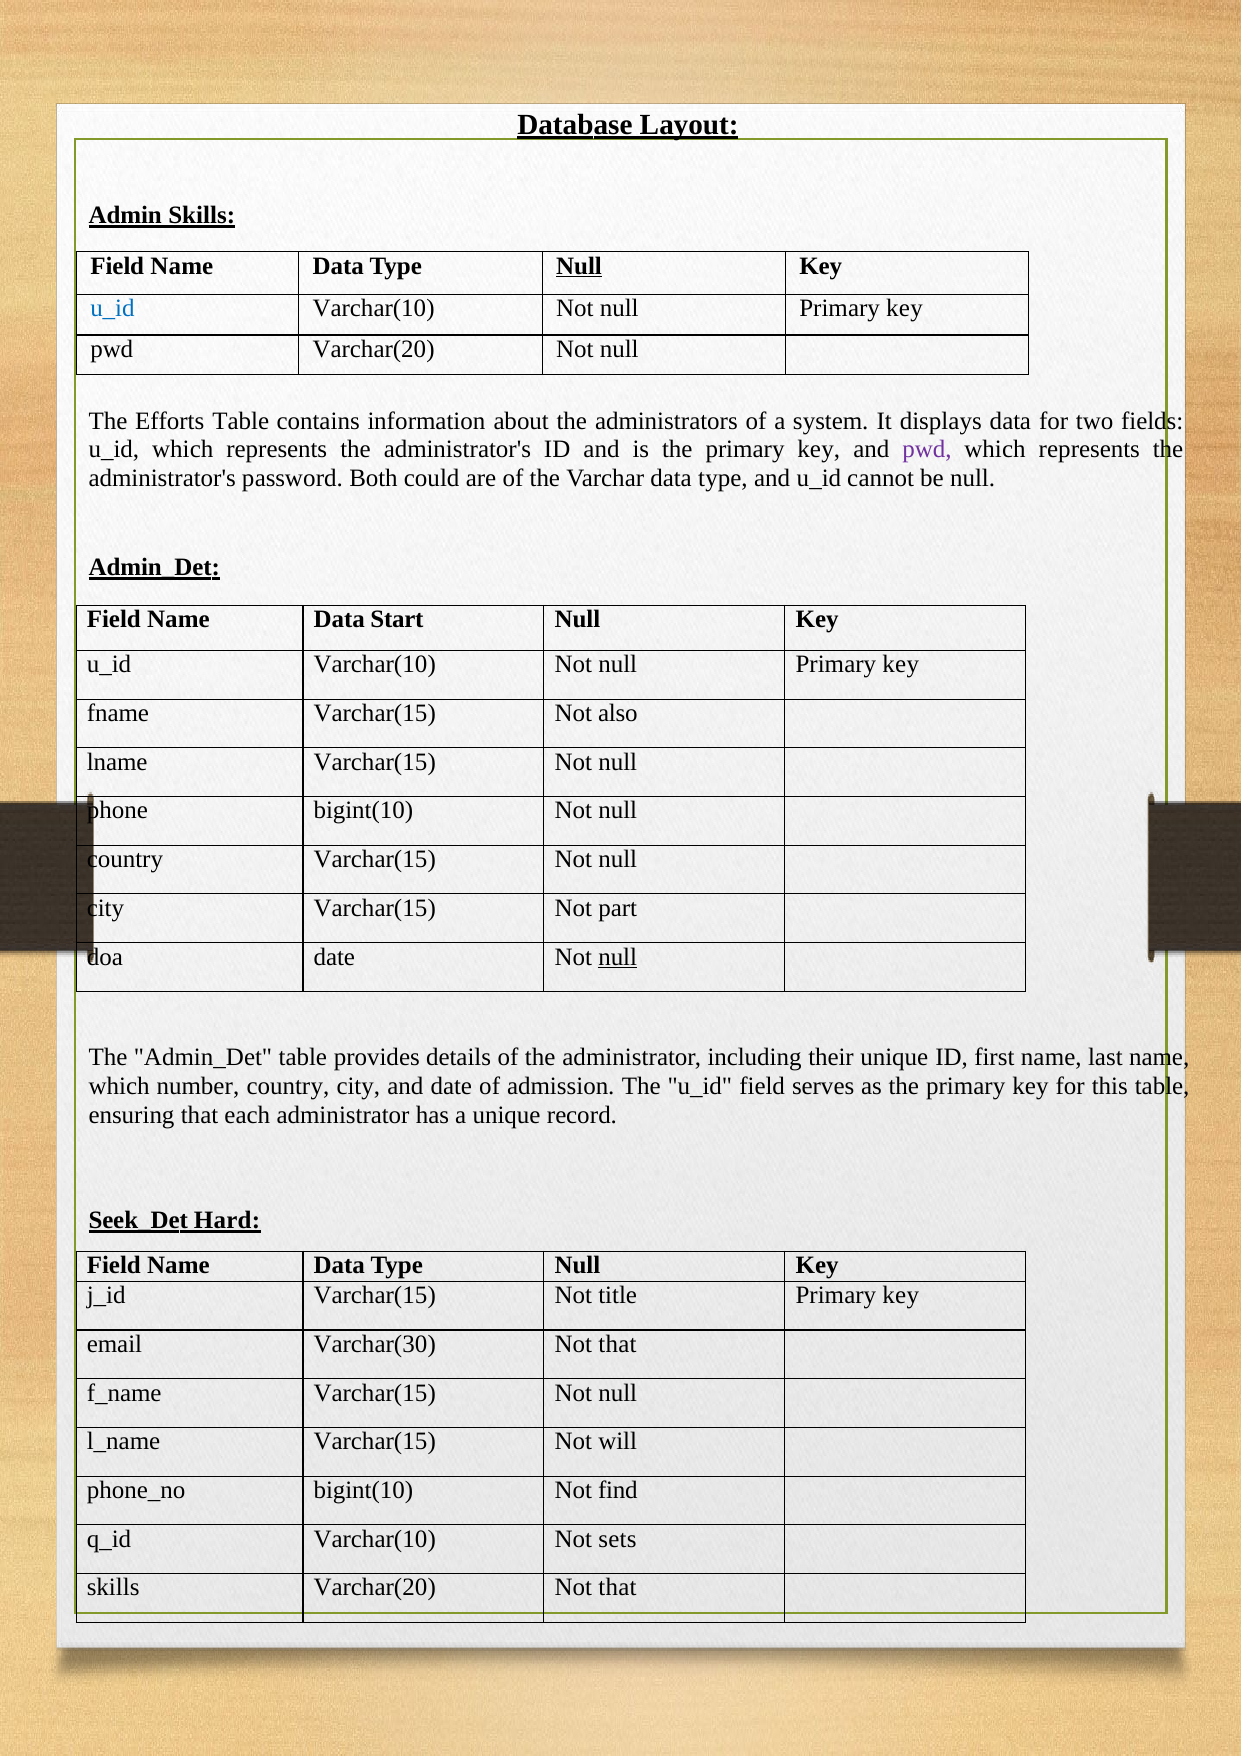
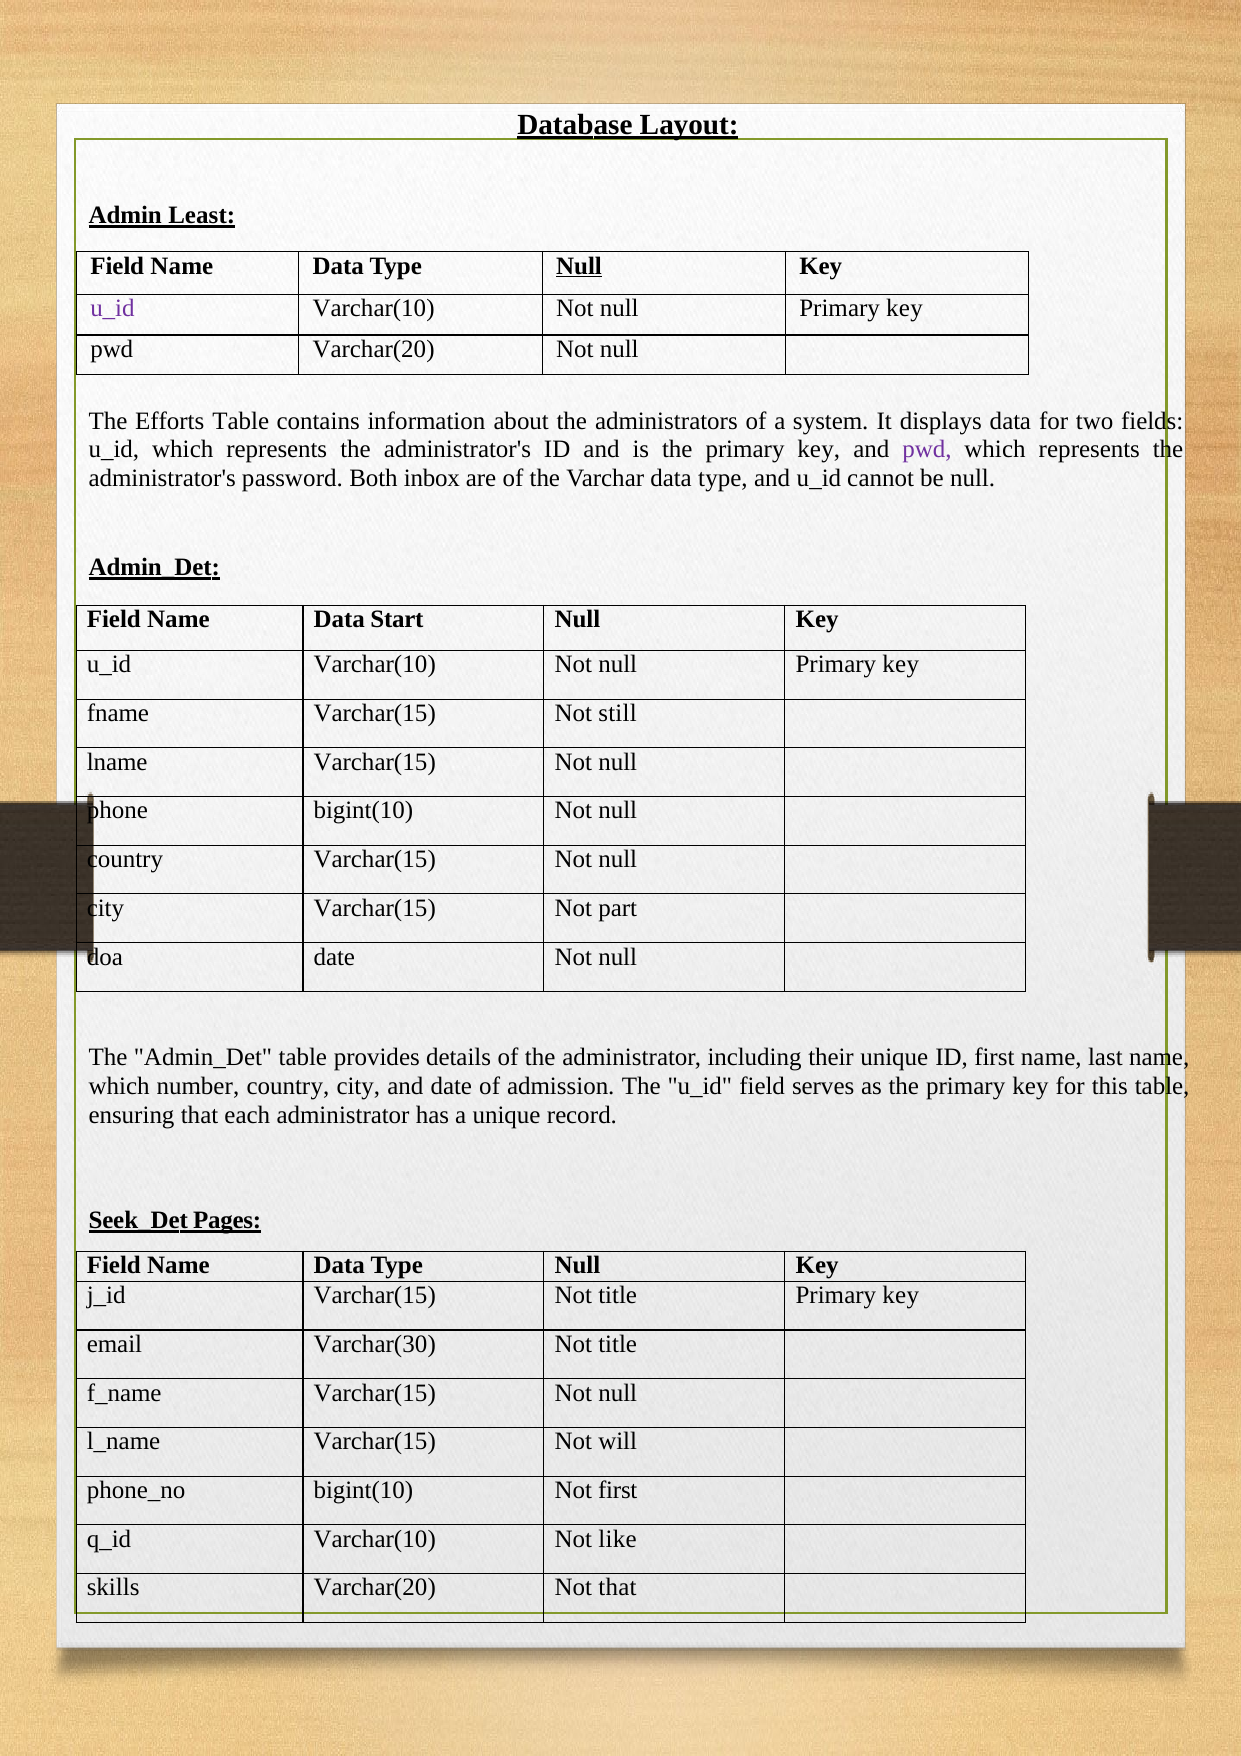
Admin Skills: Skills -> Least (202, 215)
u_id colour: blue -> purple (112, 308)
could: could -> inbox (432, 479)
also: also -> still (618, 713)
null underline: present -> none (618, 957)
Hard: Hard -> Pages (227, 1221)
Varchar(30 Not that: that -> title (618, 1344)
Not find: find -> first (618, 1490)
sets: sets -> like (618, 1539)
